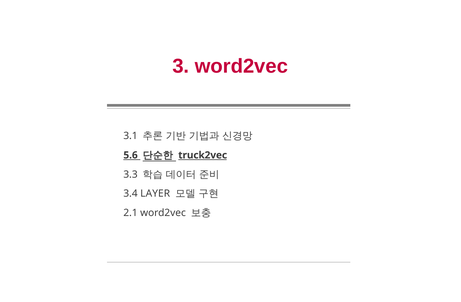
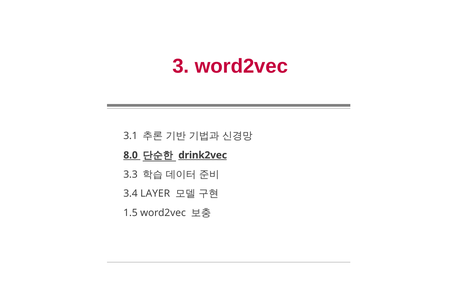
5.6: 5.6 -> 8.0 (131, 156)
truck2vec: truck2vec -> drink2vec (203, 156)
2.1: 2.1 -> 1.5 (131, 213)
